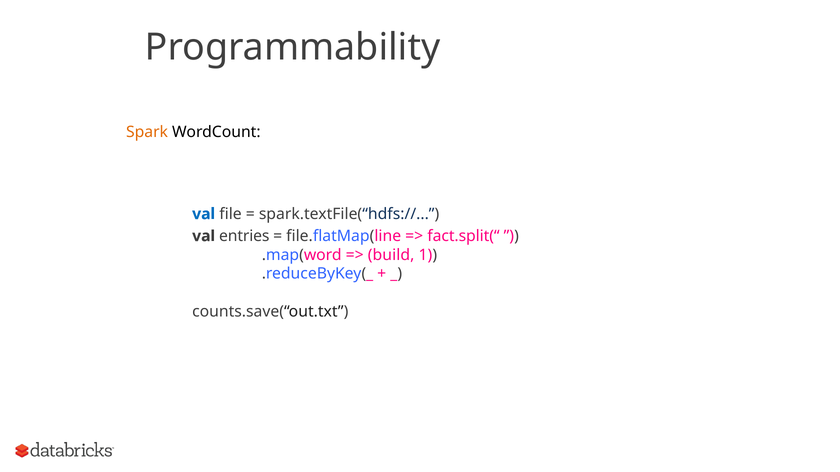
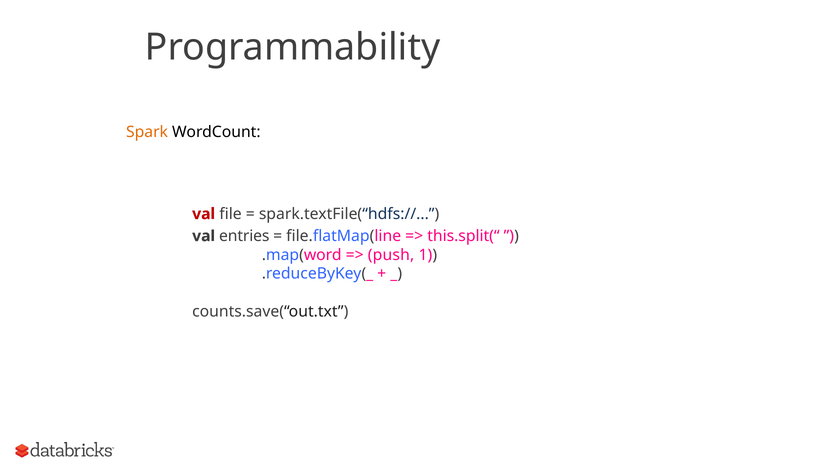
val colour: blue -> red (204, 214)
fact.split(“: fact.split(“ -> this.split(“ (463, 236)
build: build -> push (391, 255)
